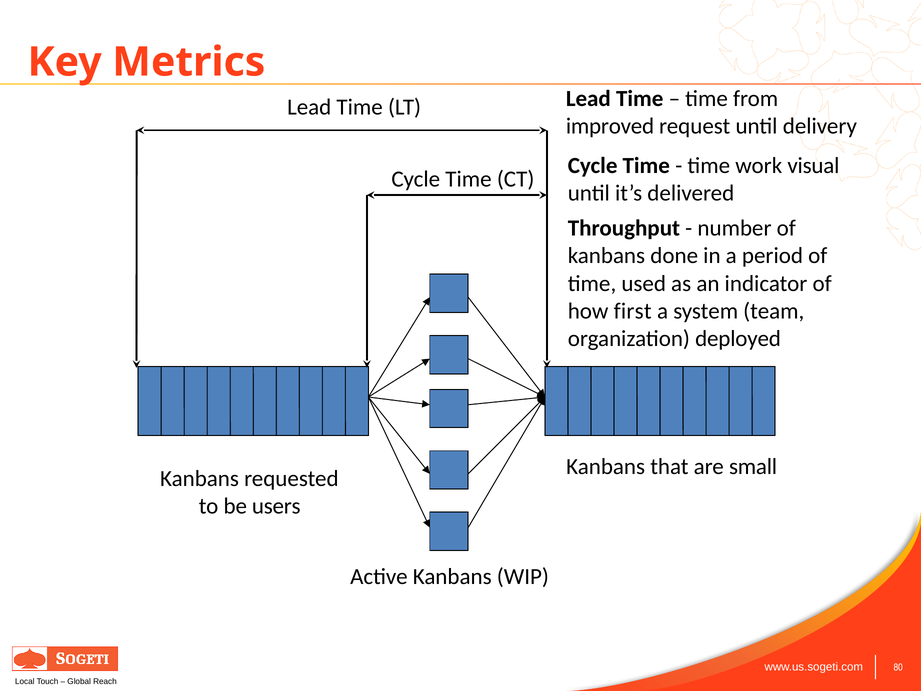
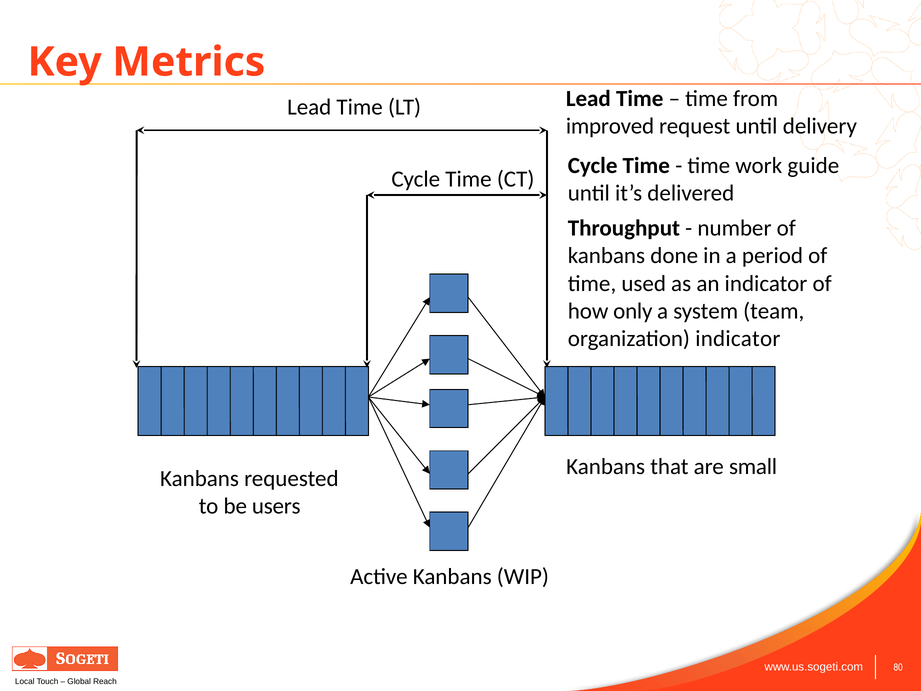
visual: visual -> guide (813, 165)
first: first -> only (633, 311)
organization deployed: deployed -> indicator (738, 339)
